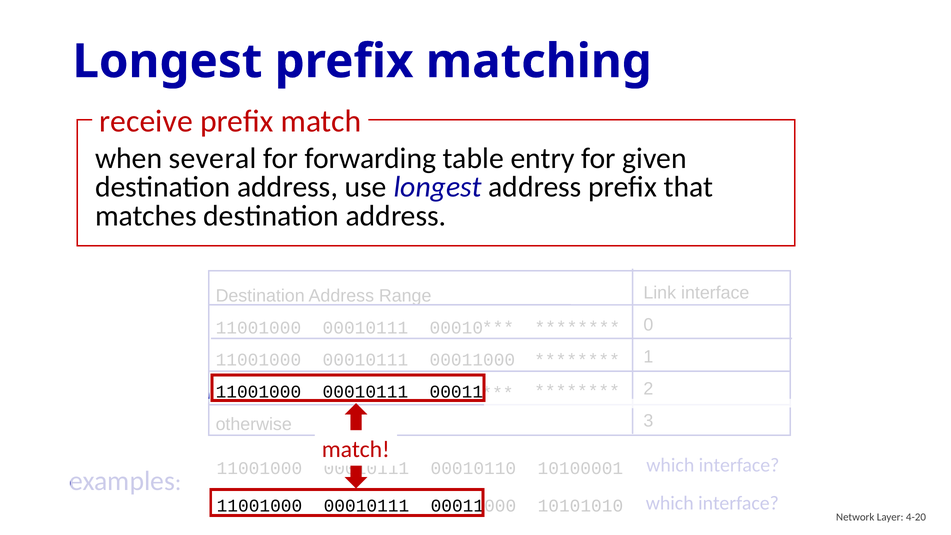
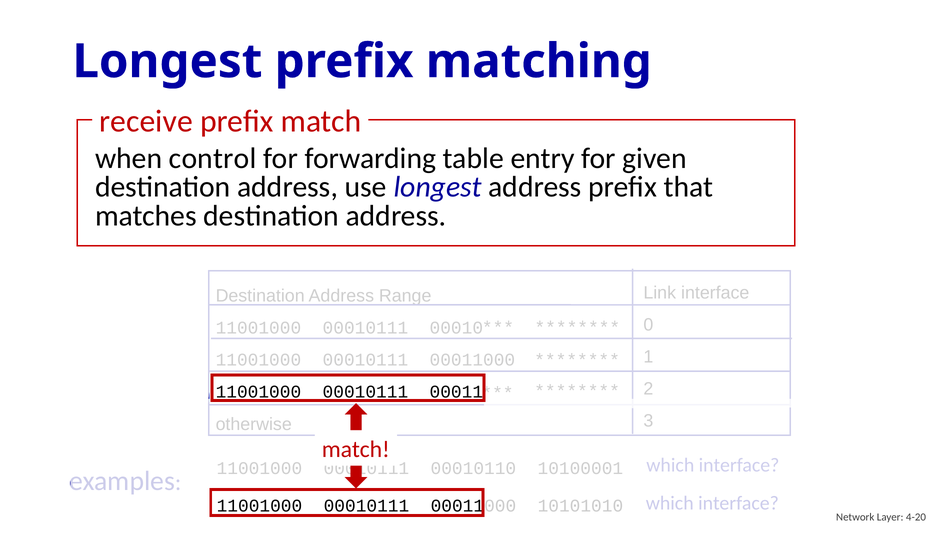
several: several -> control (213, 159)
